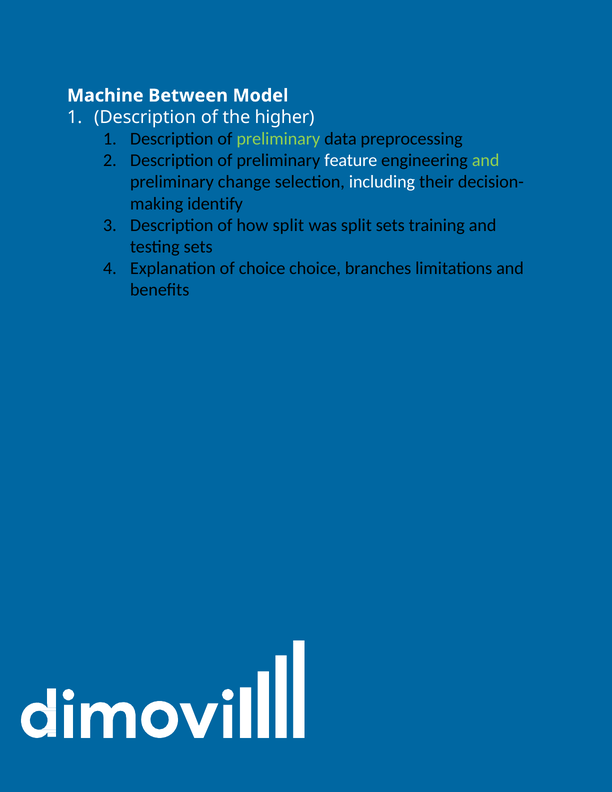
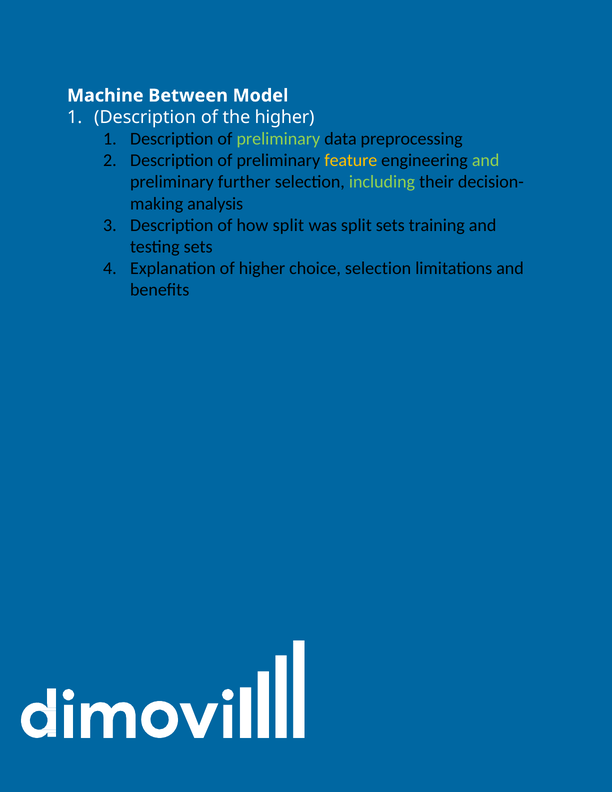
feature colour: white -> yellow (351, 160)
change: change -> further (244, 182)
including colour: white -> light green (382, 182)
identify: identify -> analysis (215, 204)
of choice: choice -> higher (262, 268)
choice branches: branches -> selection (378, 268)
